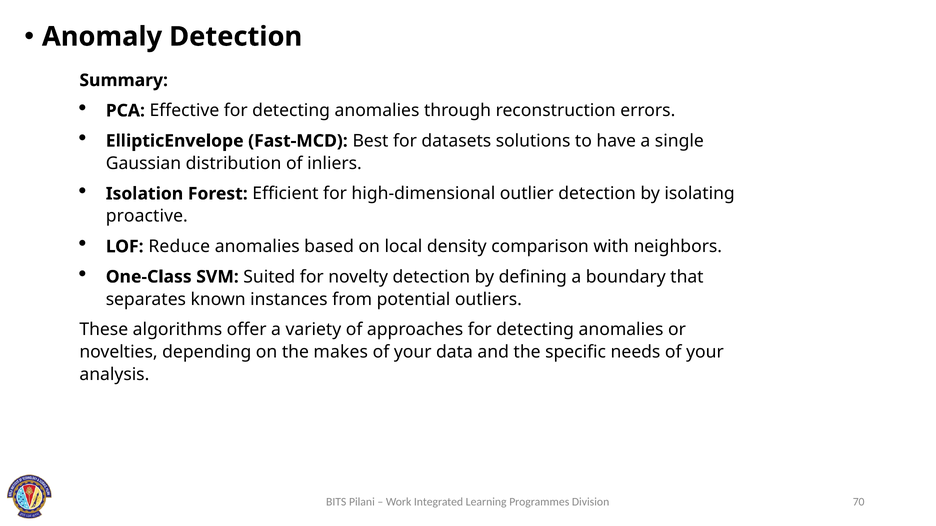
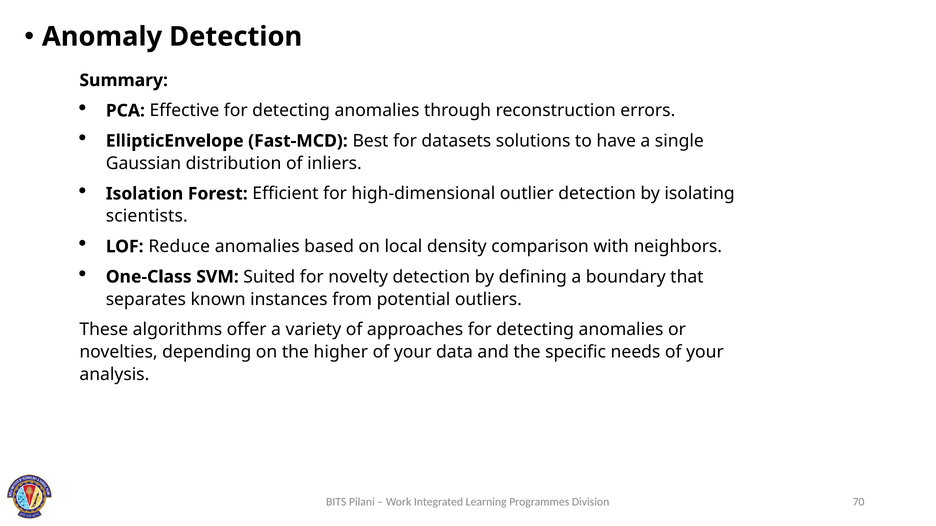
proactive: proactive -> scientists (147, 216)
makes: makes -> higher (341, 352)
